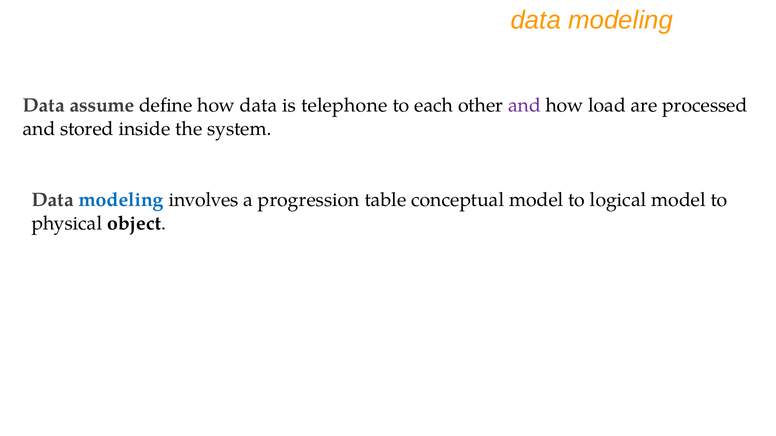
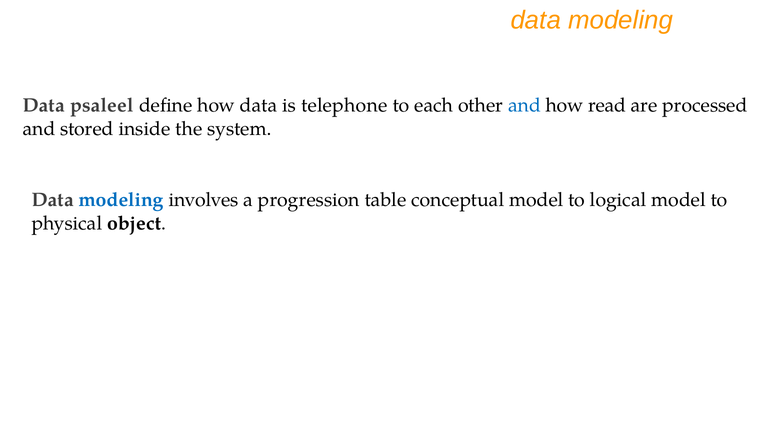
assume: assume -> psaleel (102, 106)
and colour: purple -> blue (524, 106)
load: load -> read (607, 106)
